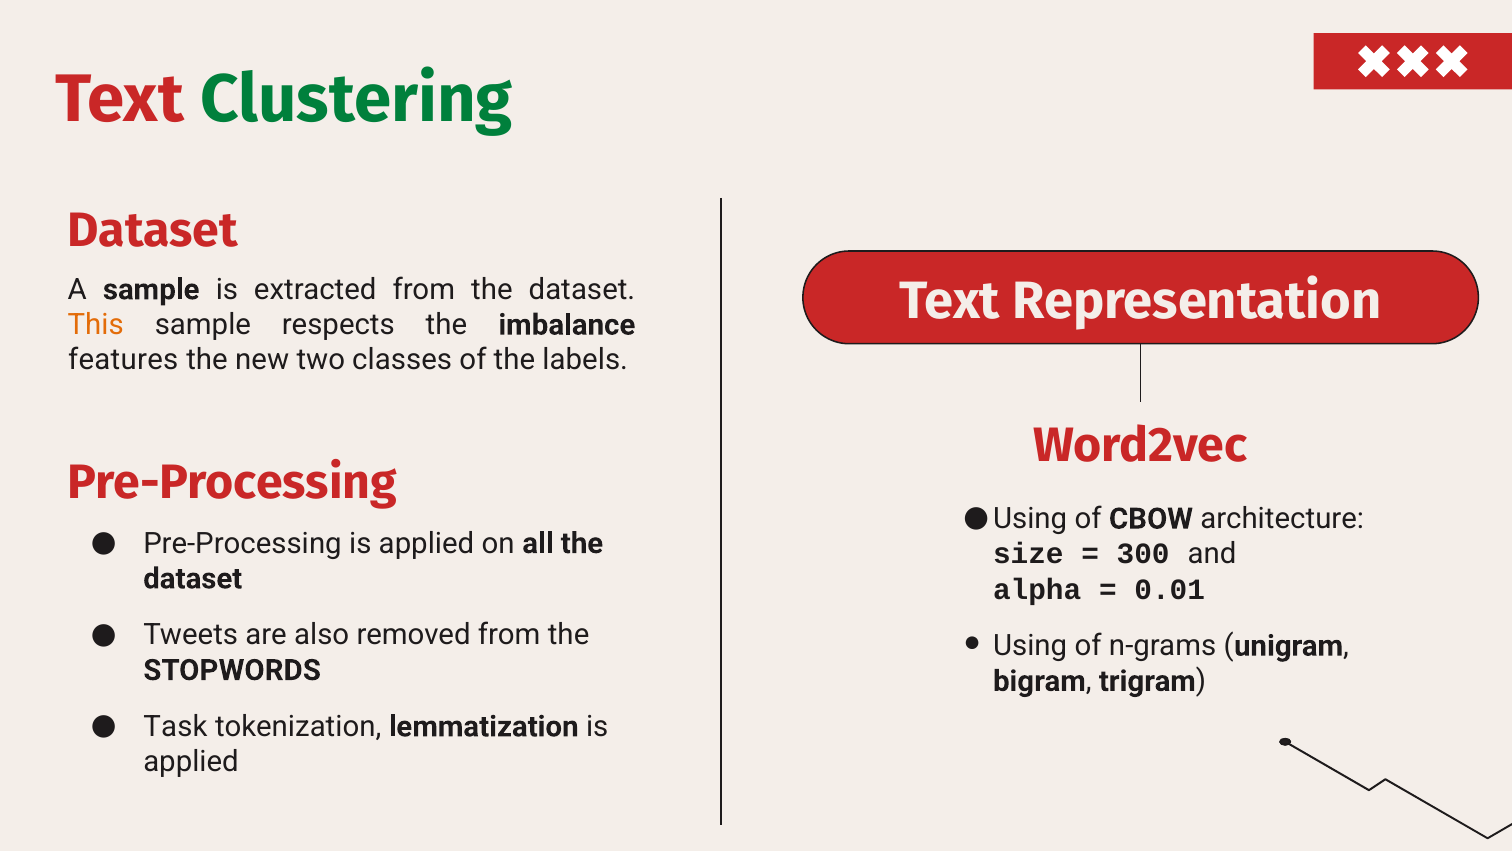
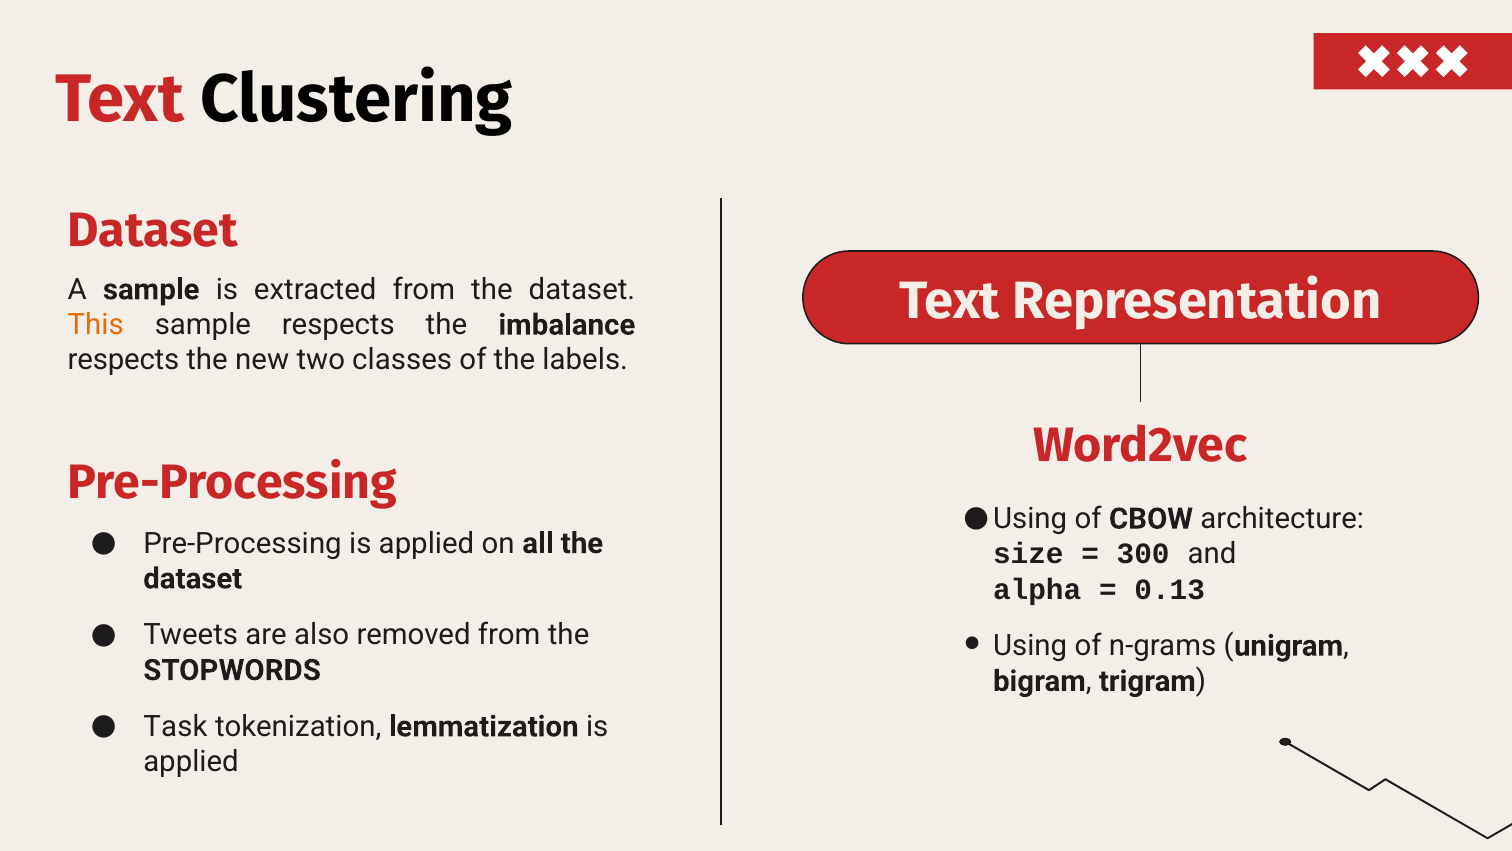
Clustering colour: green -> black (357, 99)
features: features -> respects (123, 360)
0.01: 0.01 -> 0.13 (1170, 589)
